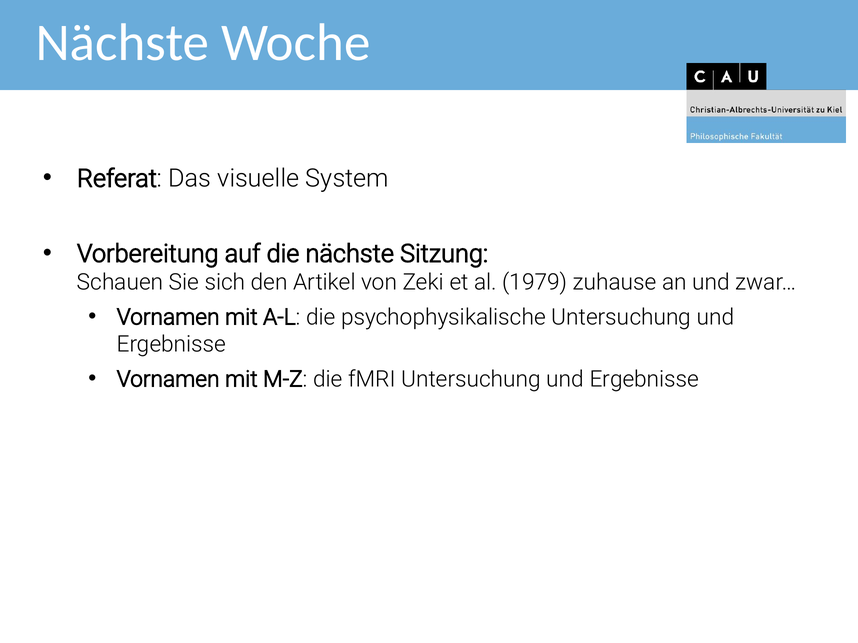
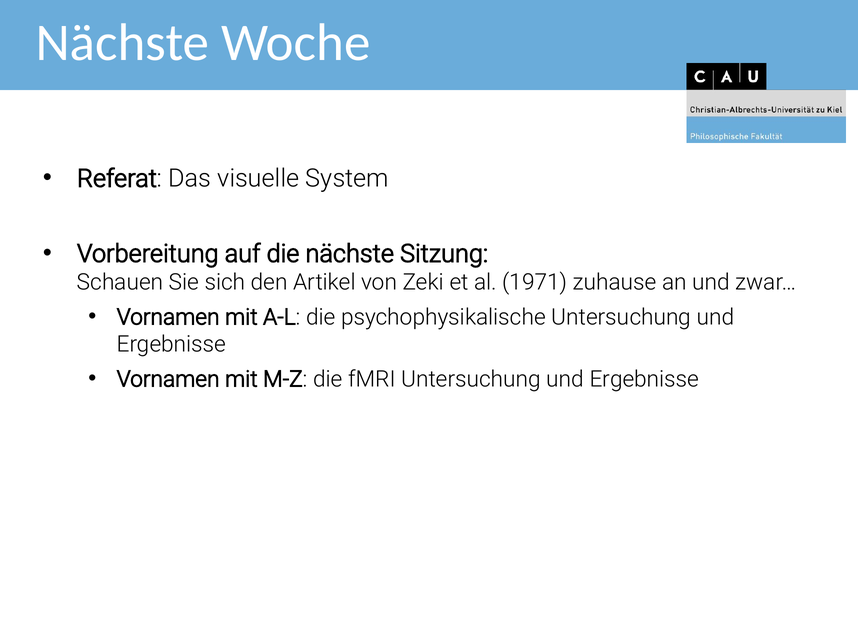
1979: 1979 -> 1971 (535, 282)
